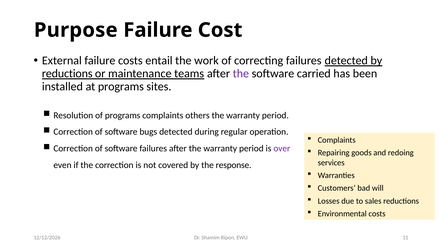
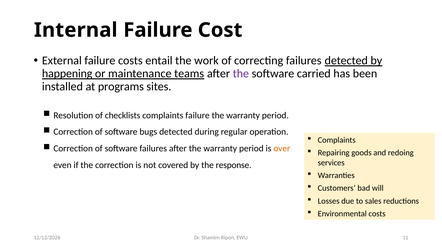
Purpose: Purpose -> Internal (76, 30)
reductions: reductions -> happening (67, 74)
of programs: programs -> checklists (123, 115)
complaints others: others -> failure (198, 115)
over colour: purple -> orange (282, 148)
